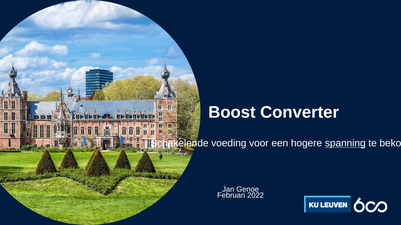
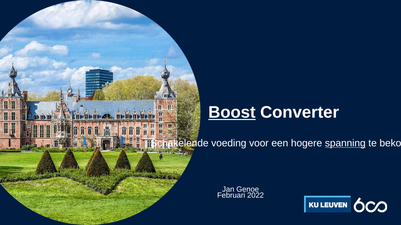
Boost underline: none -> present (232, 113)
